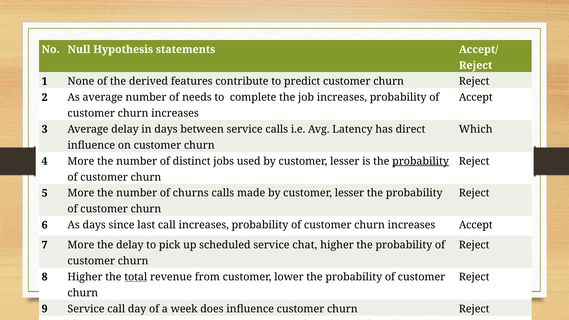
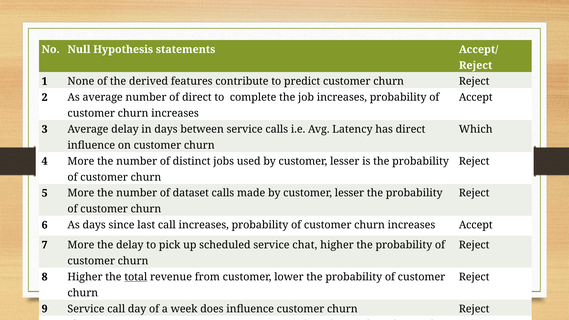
of needs: needs -> direct (197, 97)
probability underline: present -> none (421, 161)
of churns: churns -> dataset (191, 193)
